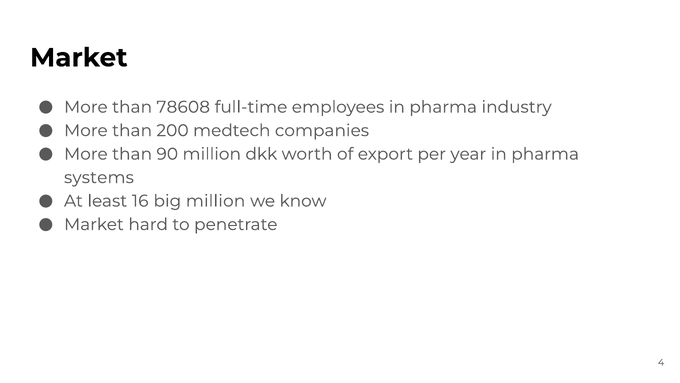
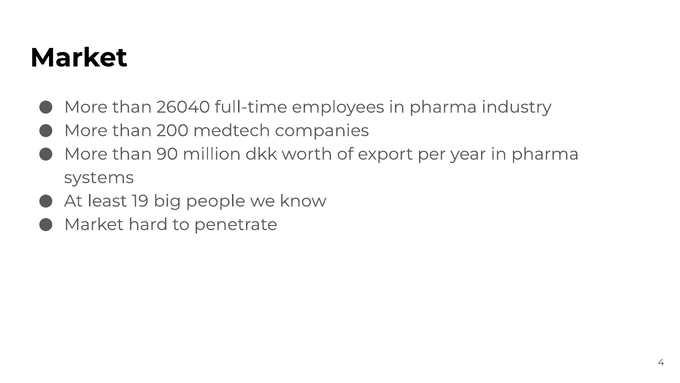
78608: 78608 -> 26040 (183, 107)
16: 16 -> 19 (140, 201)
big million: million -> people (216, 201)
